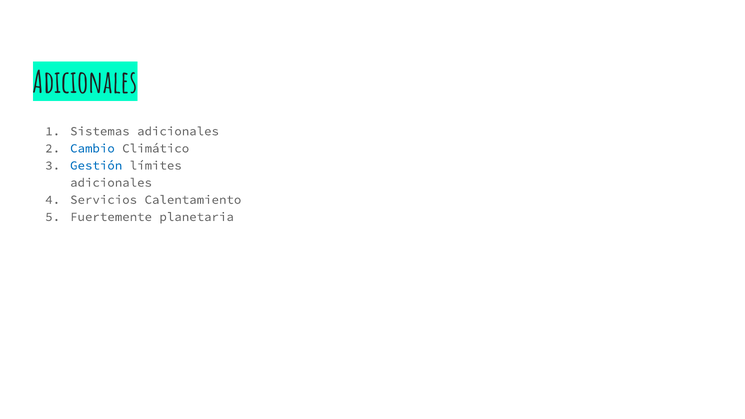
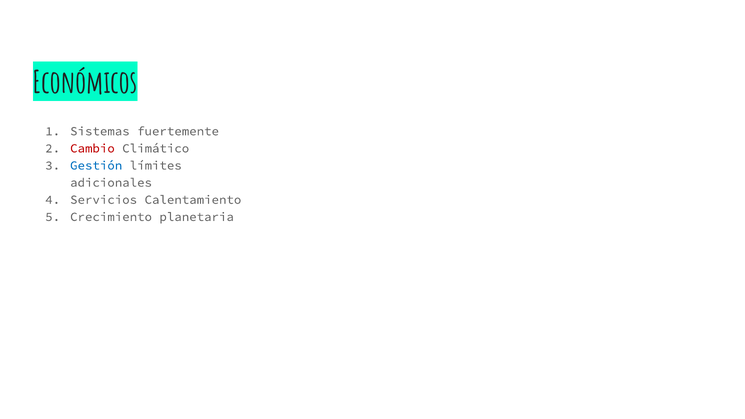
Adicionales: Adicionales -> Económicos (85, 83)
Sistemas adicionales: adicionales -> fuertemente (178, 131)
Cambio colour: blue -> red (92, 148)
Fuertemente: Fuertemente -> Crecimiento (111, 217)
